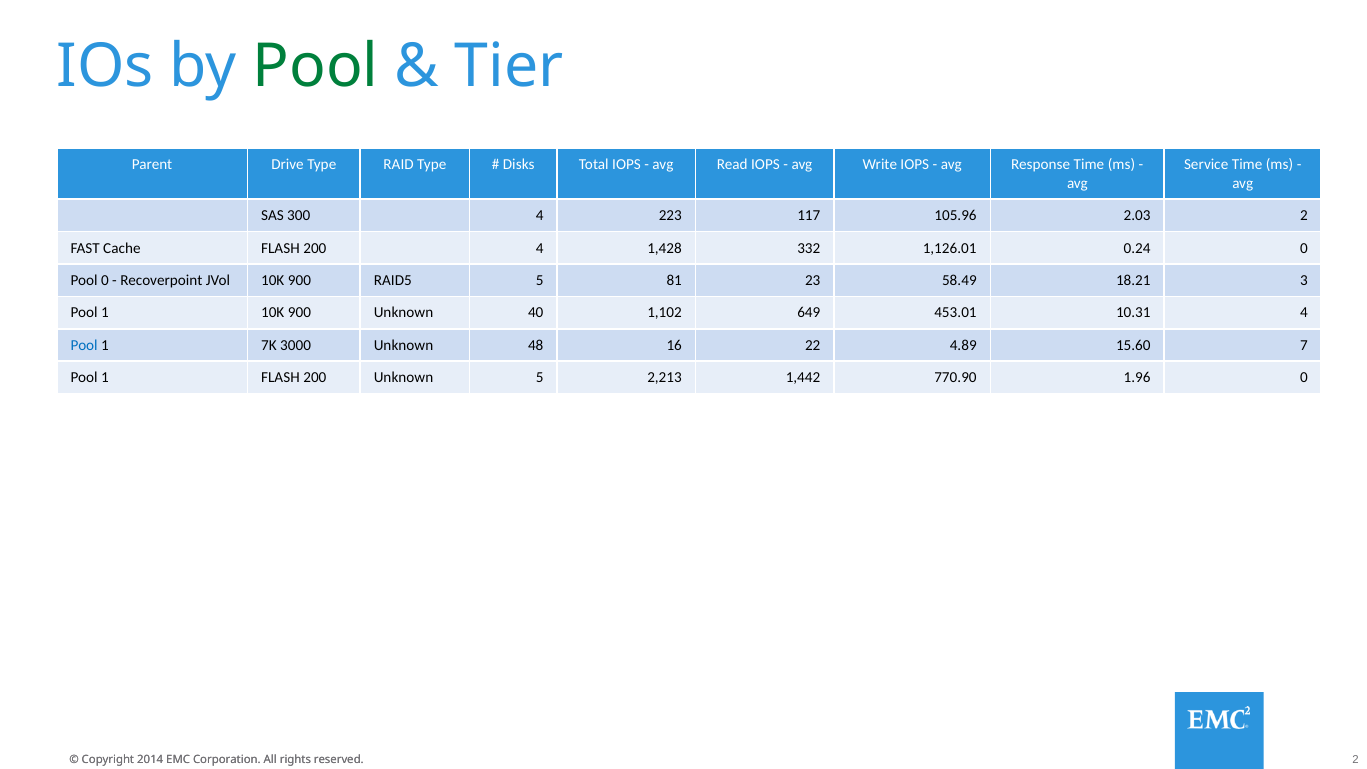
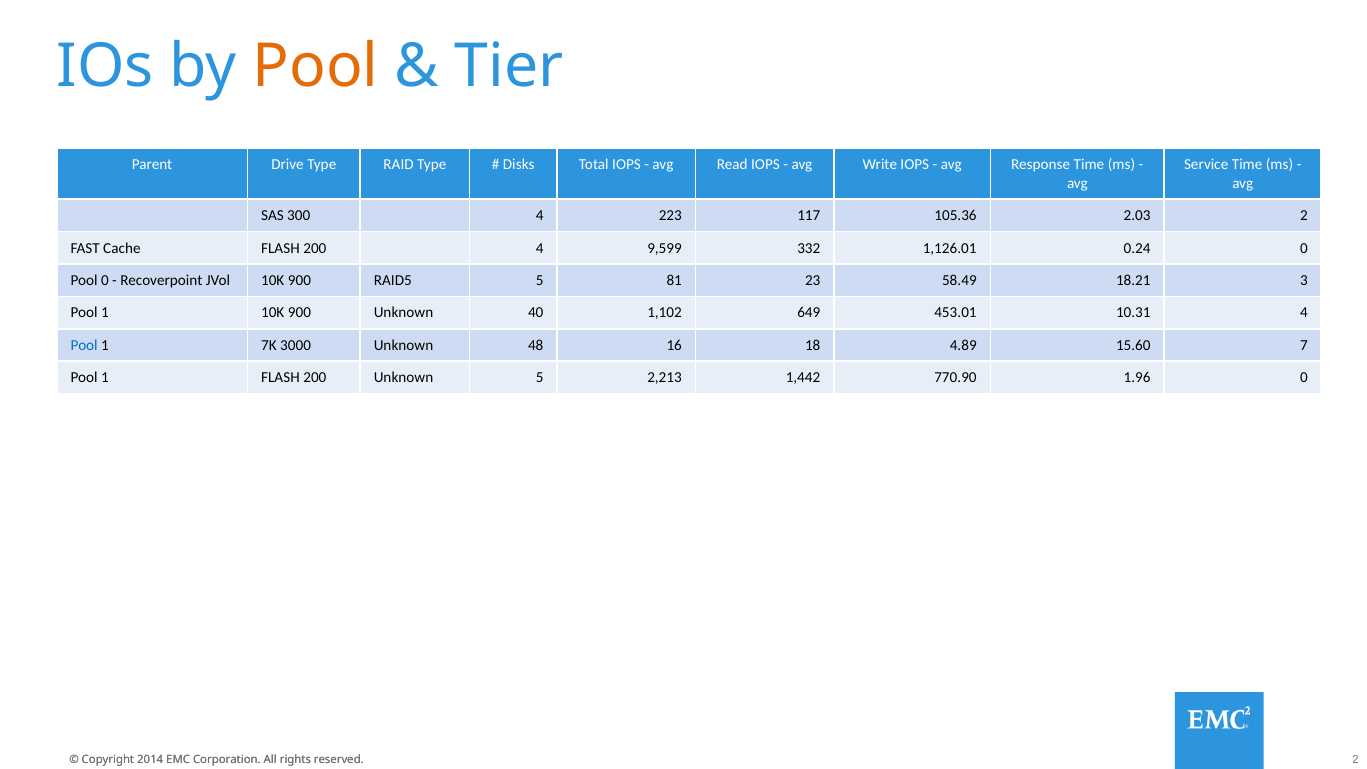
Pool colour: green -> orange (316, 67)
105.96: 105.96 -> 105.36 (956, 216)
1,428: 1,428 -> 9,599 (665, 248)
22: 22 -> 18 (813, 345)
